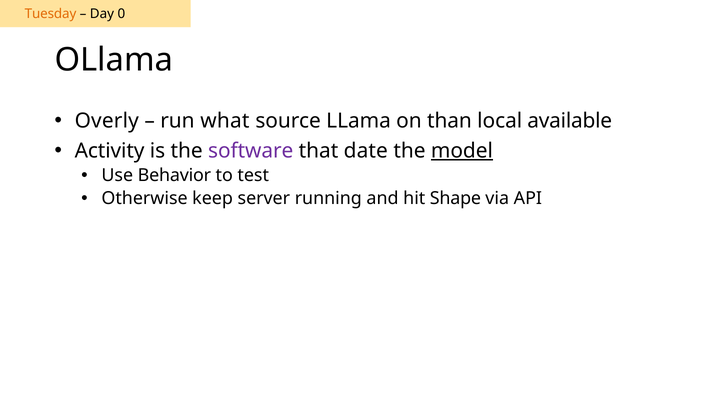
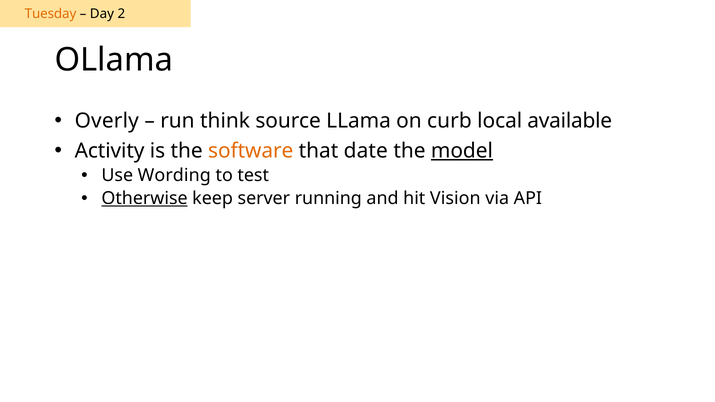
0: 0 -> 2 (121, 14)
what: what -> think (225, 121)
than: than -> curb (449, 121)
software colour: purple -> orange (251, 151)
Behavior: Behavior -> Wording (174, 176)
Otherwise underline: none -> present (145, 199)
Shape: Shape -> Vision (455, 199)
